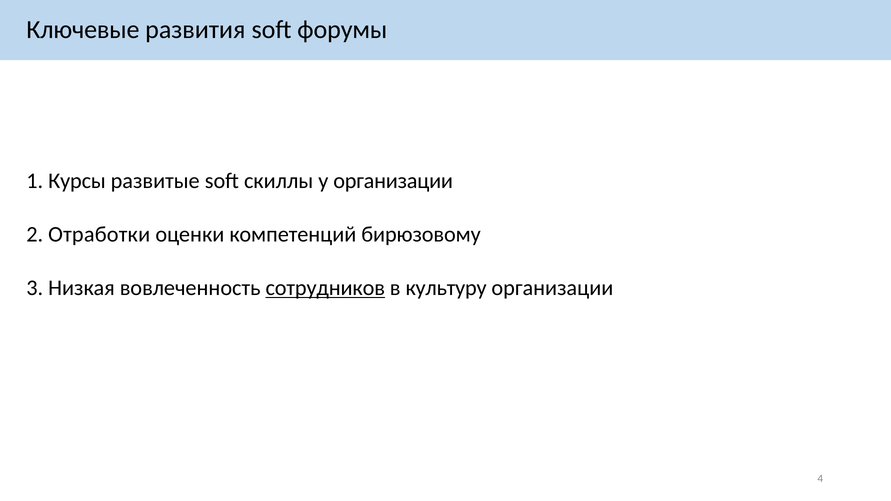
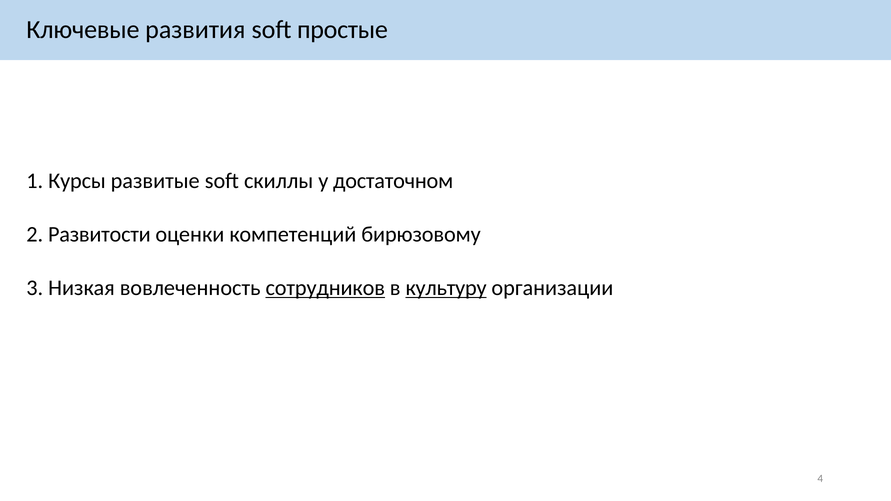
форумы: форумы -> простые (342, 30)
у организации: организации -> достаточном (393, 181)
Отработки: Отработки -> Развитости (99, 235)
культуру underline: none -> present (446, 288)
